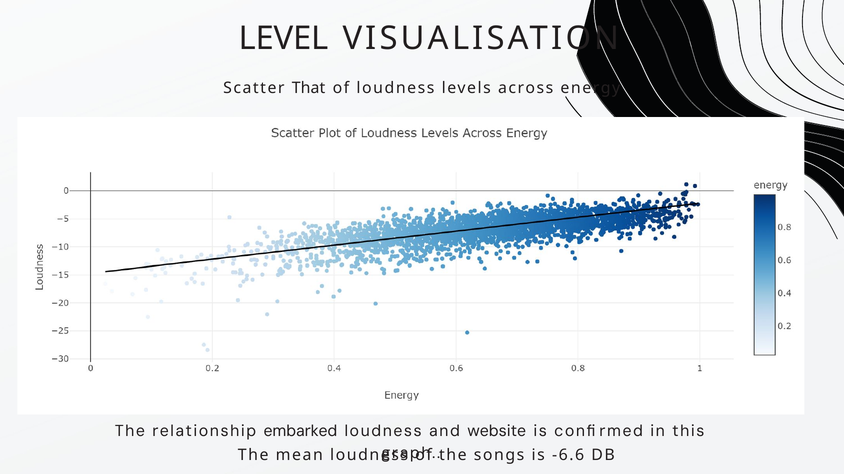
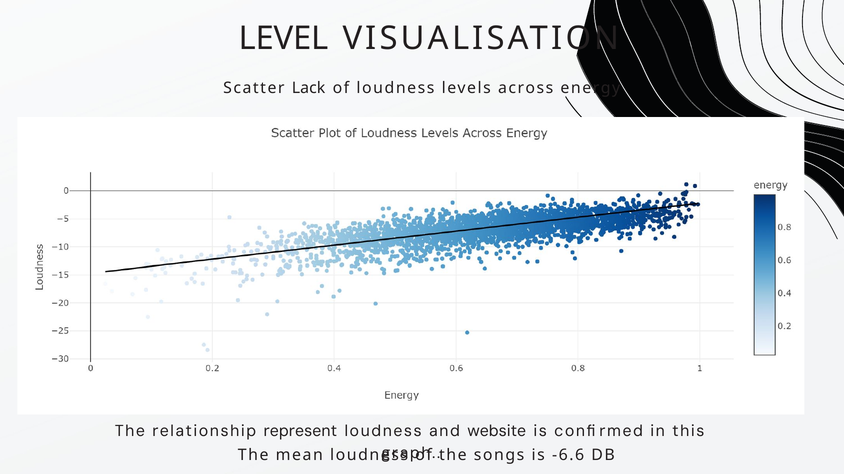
That: That -> Lack (309, 88)
embarked: embarked -> represent (300, 432)
